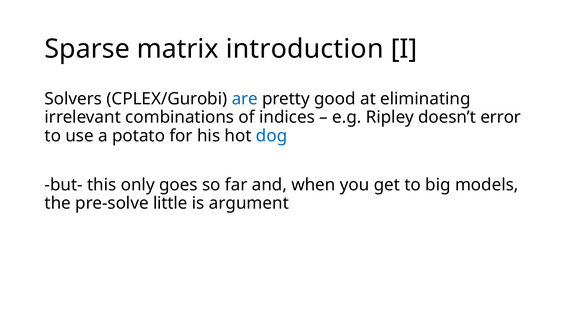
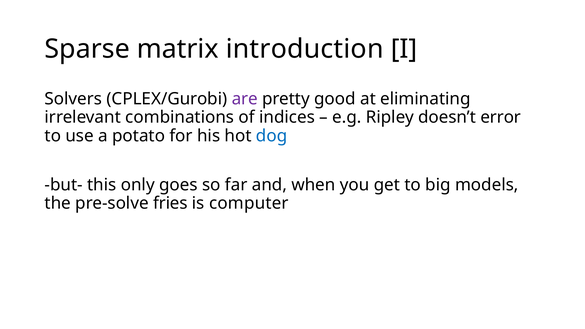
are colour: blue -> purple (245, 99)
little: little -> fries (170, 203)
argument: argument -> computer (249, 203)
